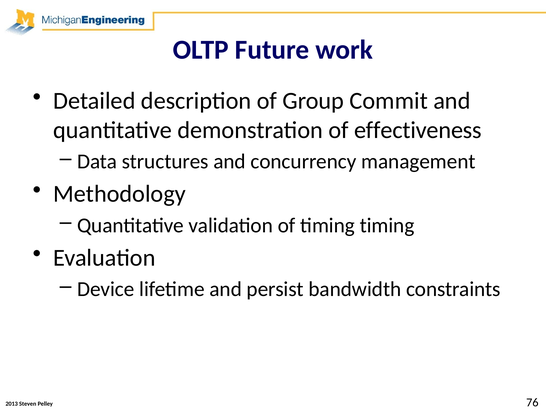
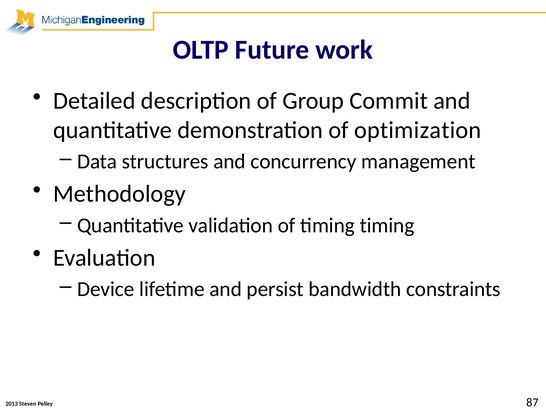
effectiveness: effectiveness -> optimization (418, 130)
76: 76 -> 87 (532, 402)
